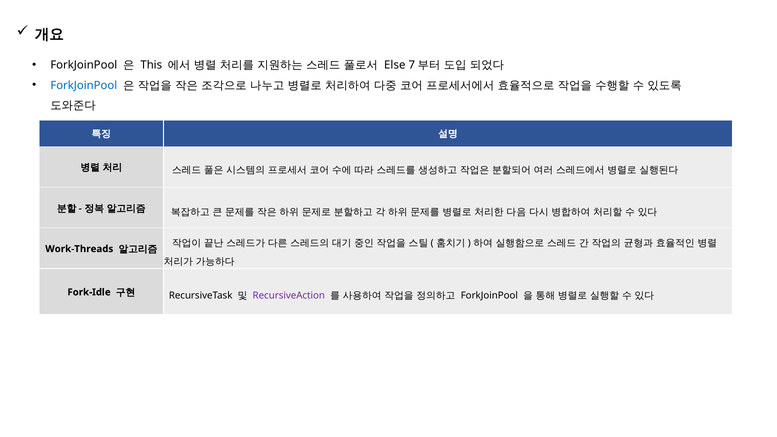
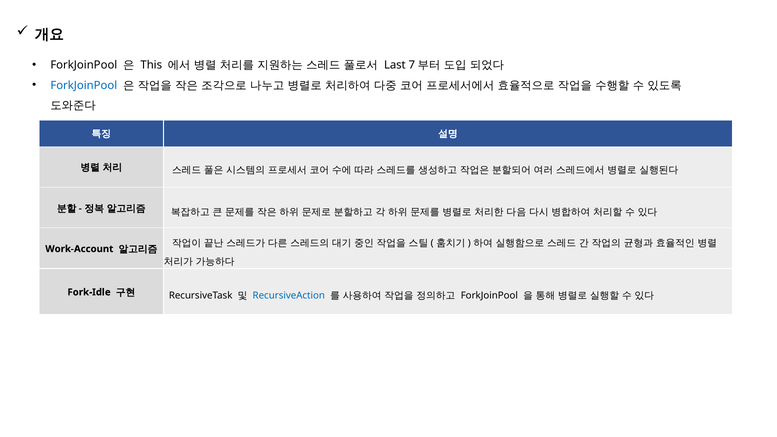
Else: Else -> Last (395, 65)
Work-Threads: Work-Threads -> Work-Account (79, 249)
RecursiveAction colour: purple -> blue (289, 296)
